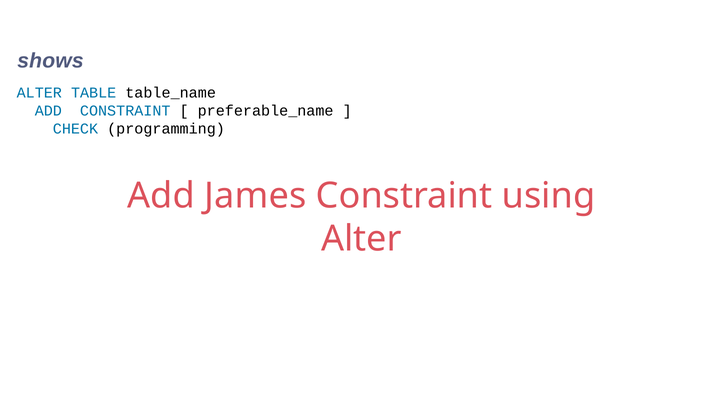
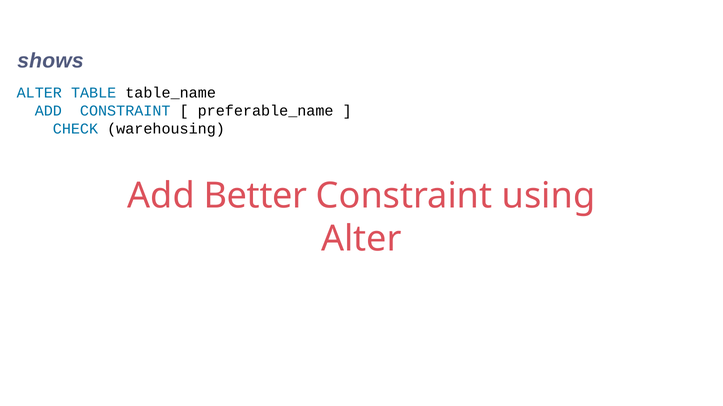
programming: programming -> warehousing (166, 129)
James: James -> Better (256, 196)
